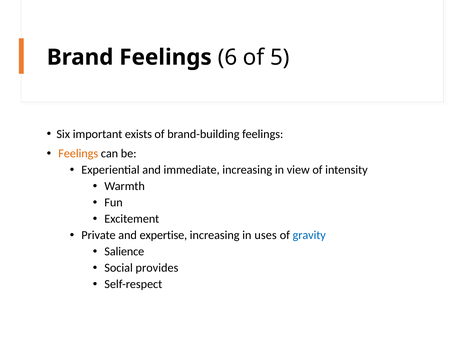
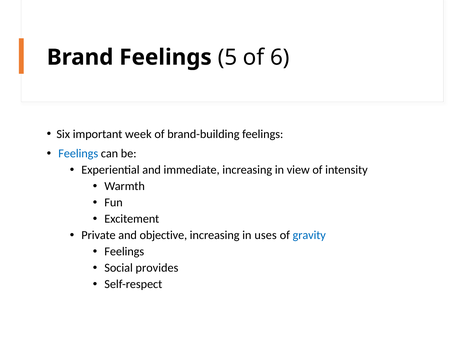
6: 6 -> 5 (227, 57)
5: 5 -> 6 (280, 57)
exists: exists -> week (138, 134)
Feelings colour: orange -> blue (78, 153)
expertise: expertise -> objective (163, 235)
Salience: Salience -> Feelings (124, 251)
